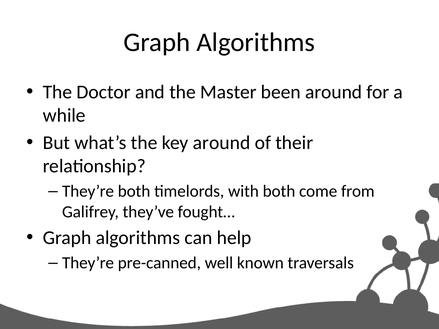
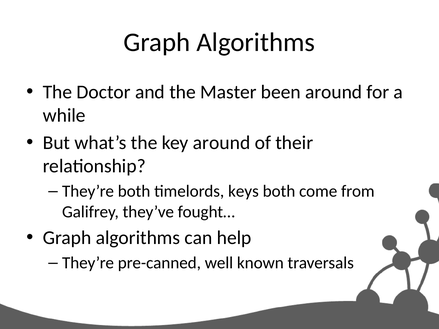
with: with -> keys (243, 191)
